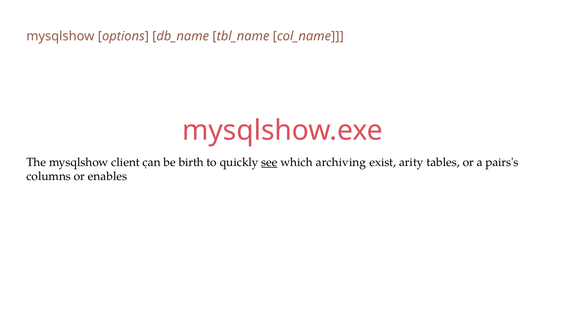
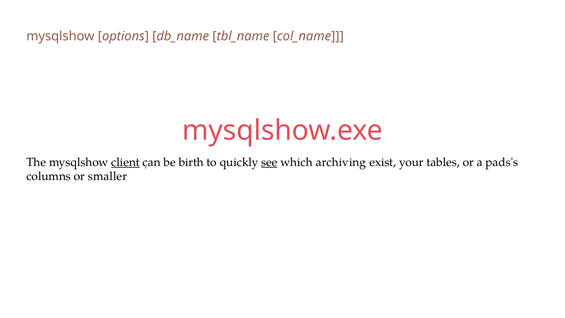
client underline: none -> present (126, 162)
arity: arity -> your (411, 162)
pairs's: pairs's -> pads's (502, 162)
enables: enables -> smaller (107, 176)
